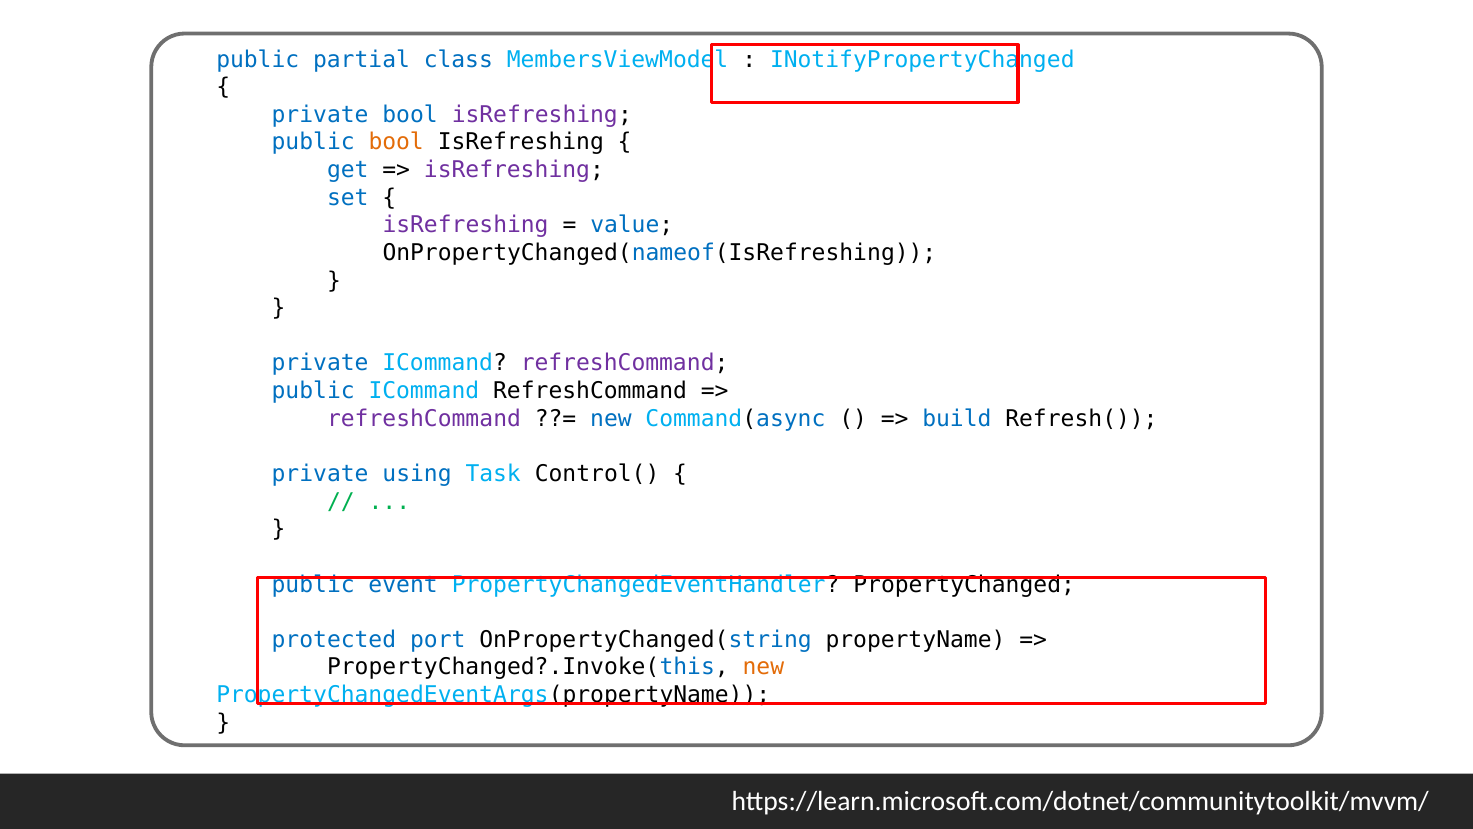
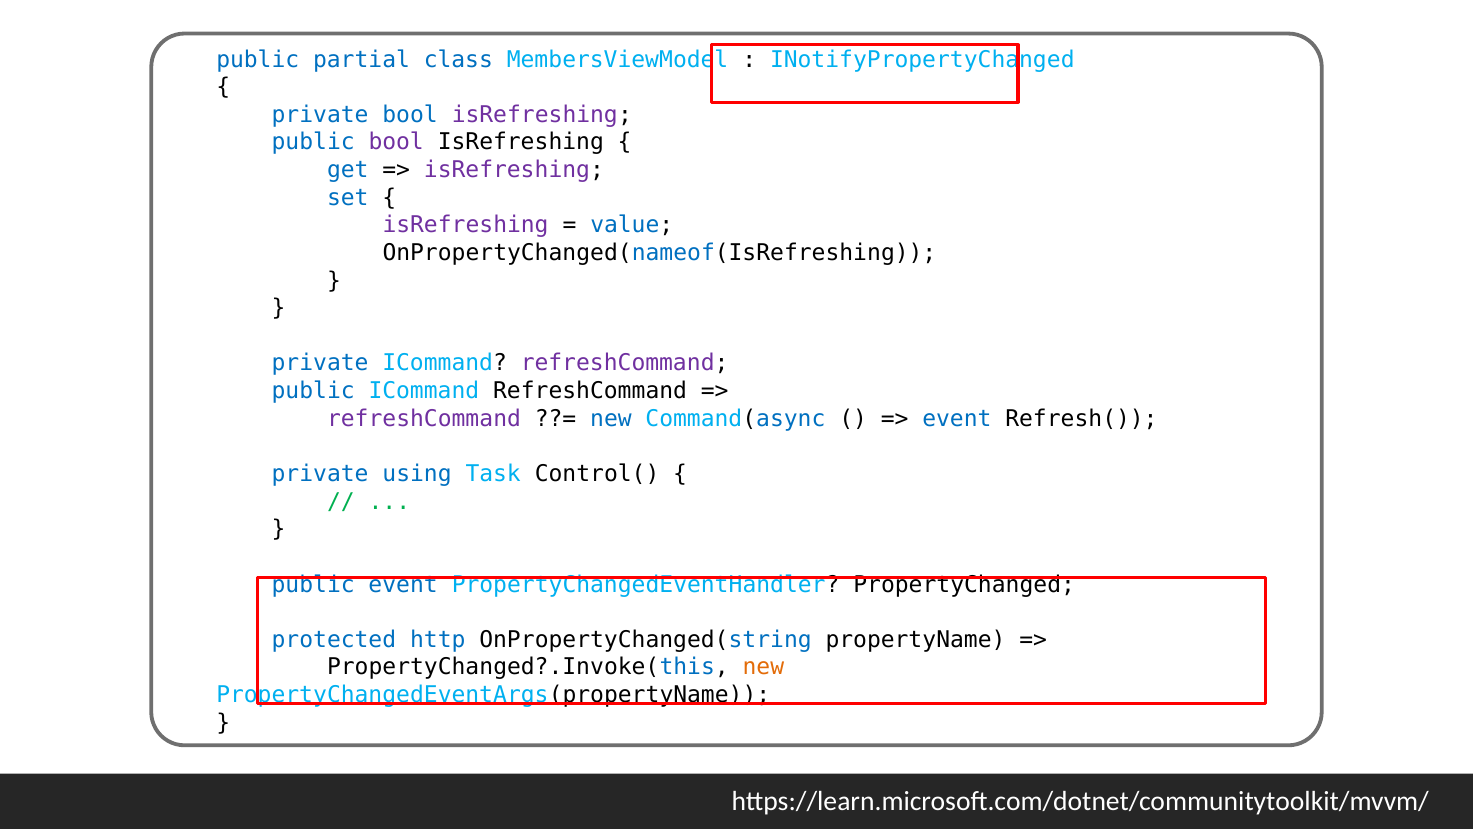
bool colour: orange -> purple (396, 142)
build: build -> event (957, 418)
port: port -> http (438, 639)
